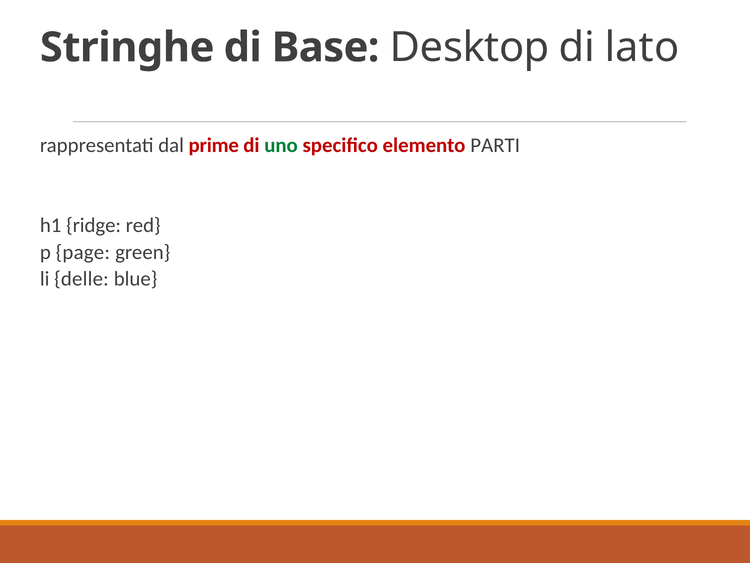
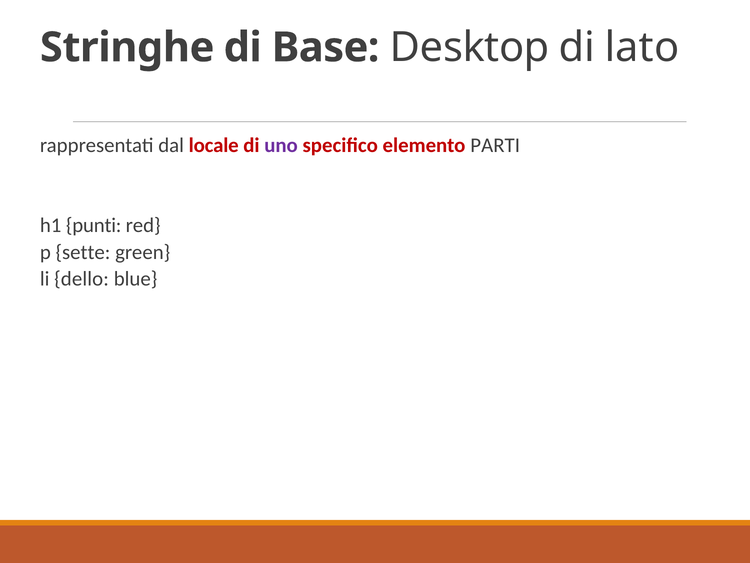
prime: prime -> locale (214, 145)
uno colour: green -> purple (281, 145)
ridge: ridge -> punti (94, 225)
page: page -> sette (83, 252)
delle: delle -> dello (82, 279)
